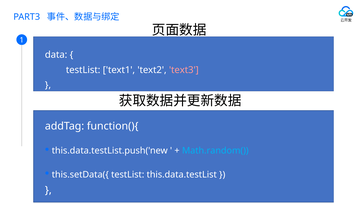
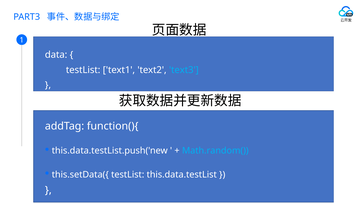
text3 colour: pink -> light blue (184, 70)
